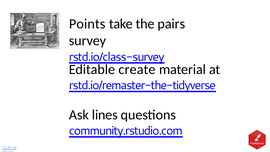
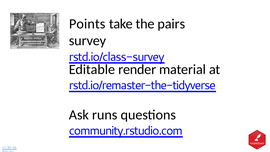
create: create -> render (137, 69)
lines: lines -> runs (105, 115)
